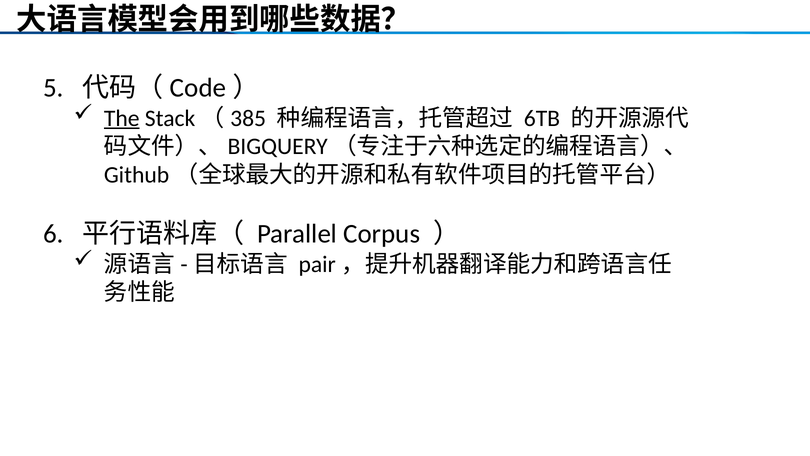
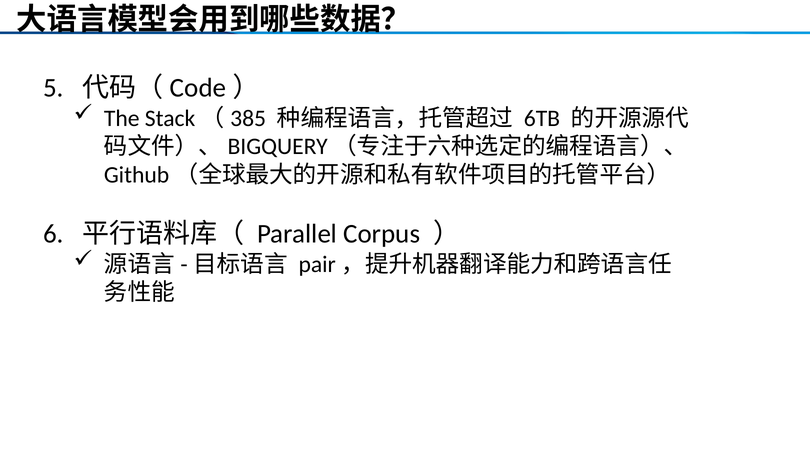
The underline: present -> none (122, 118)
